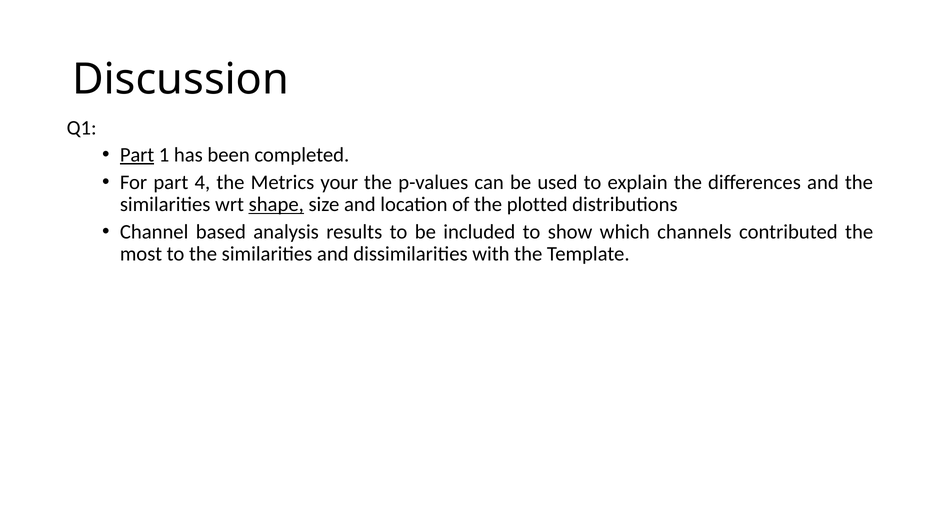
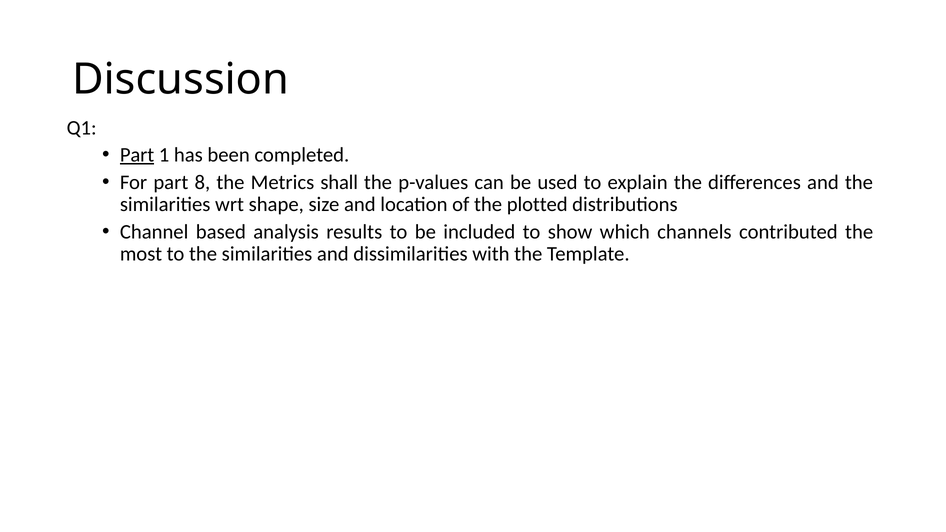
4: 4 -> 8 (202, 182)
your: your -> shall (339, 182)
shape underline: present -> none (276, 205)
